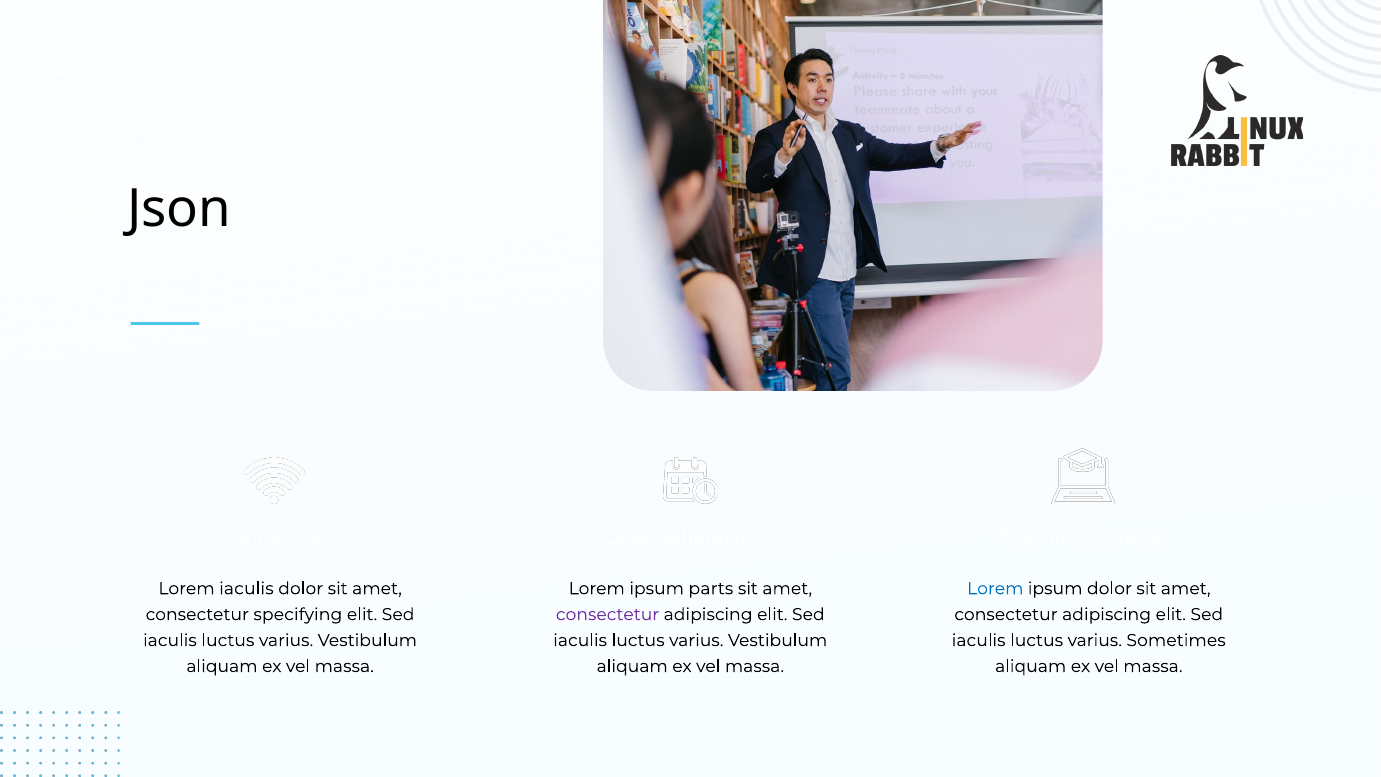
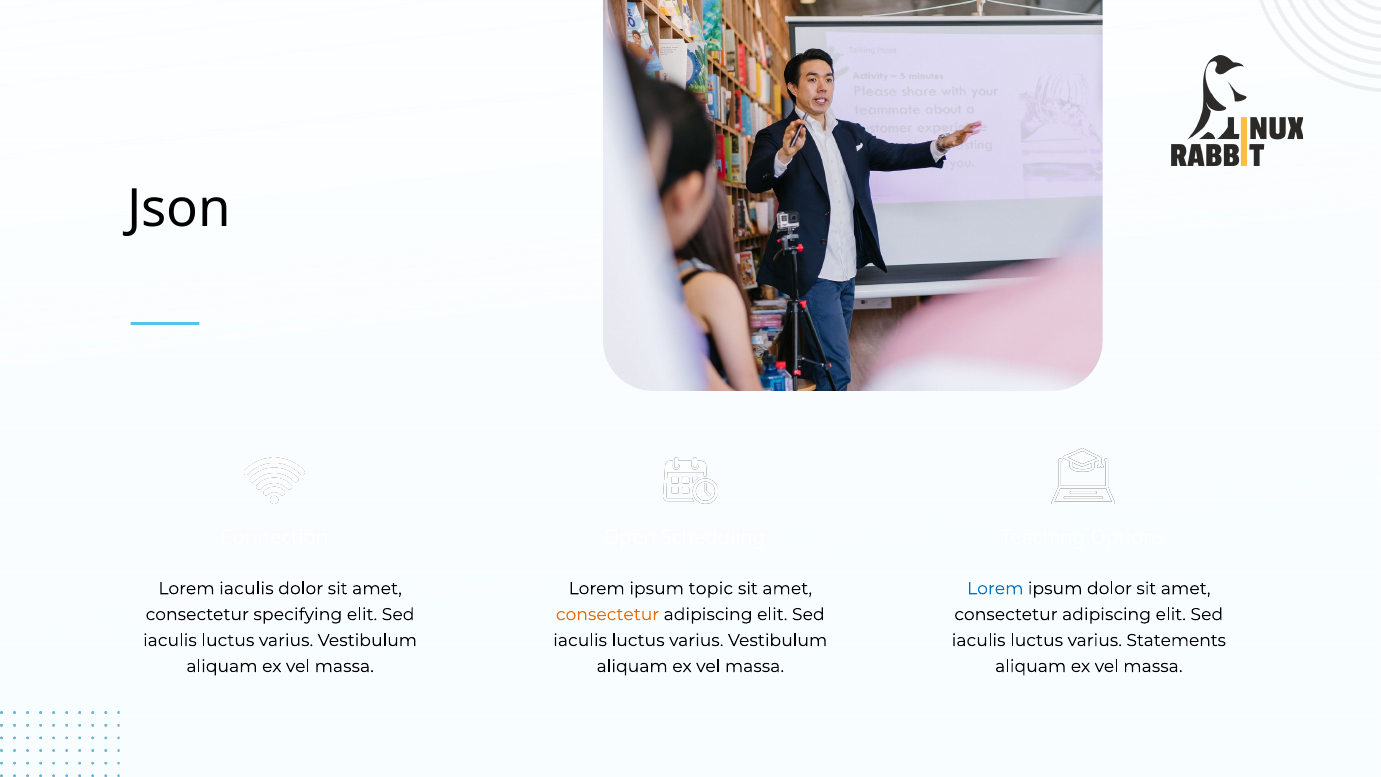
parts: parts -> topic (711, 588)
consectetur colour: purple -> orange (608, 614)
Sometimes: Sometimes -> Statements (1176, 640)
